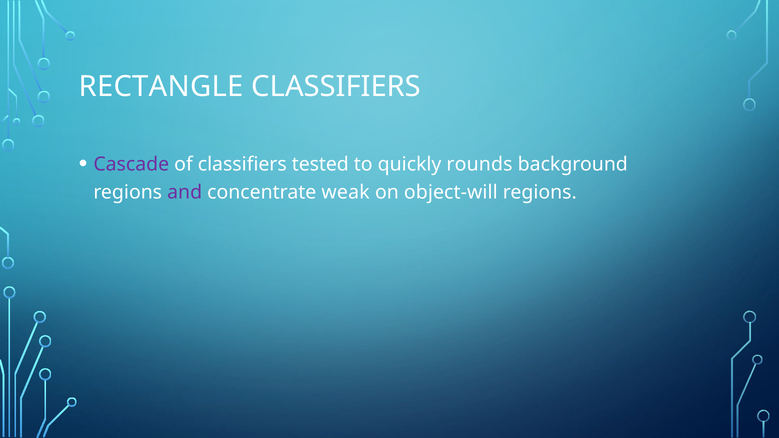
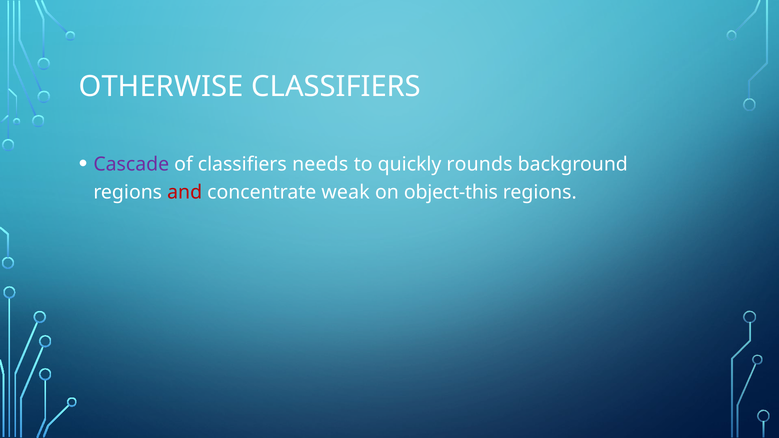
RECTANGLE: RECTANGLE -> OTHERWISE (161, 87)
tested: tested -> needs (320, 164)
and colour: purple -> red (185, 192)
object-will: object-will -> object-this (451, 192)
